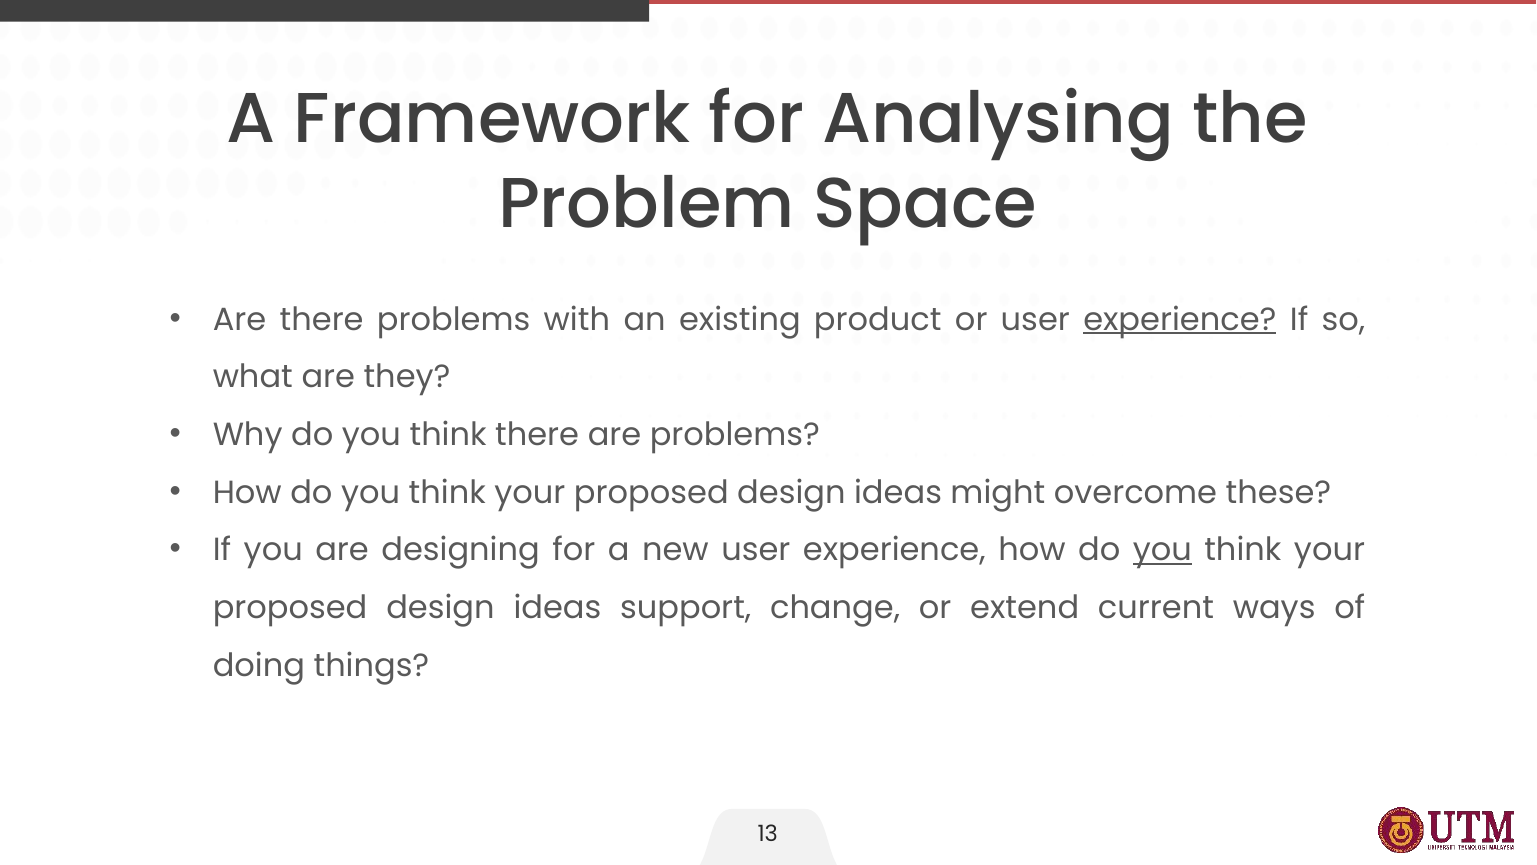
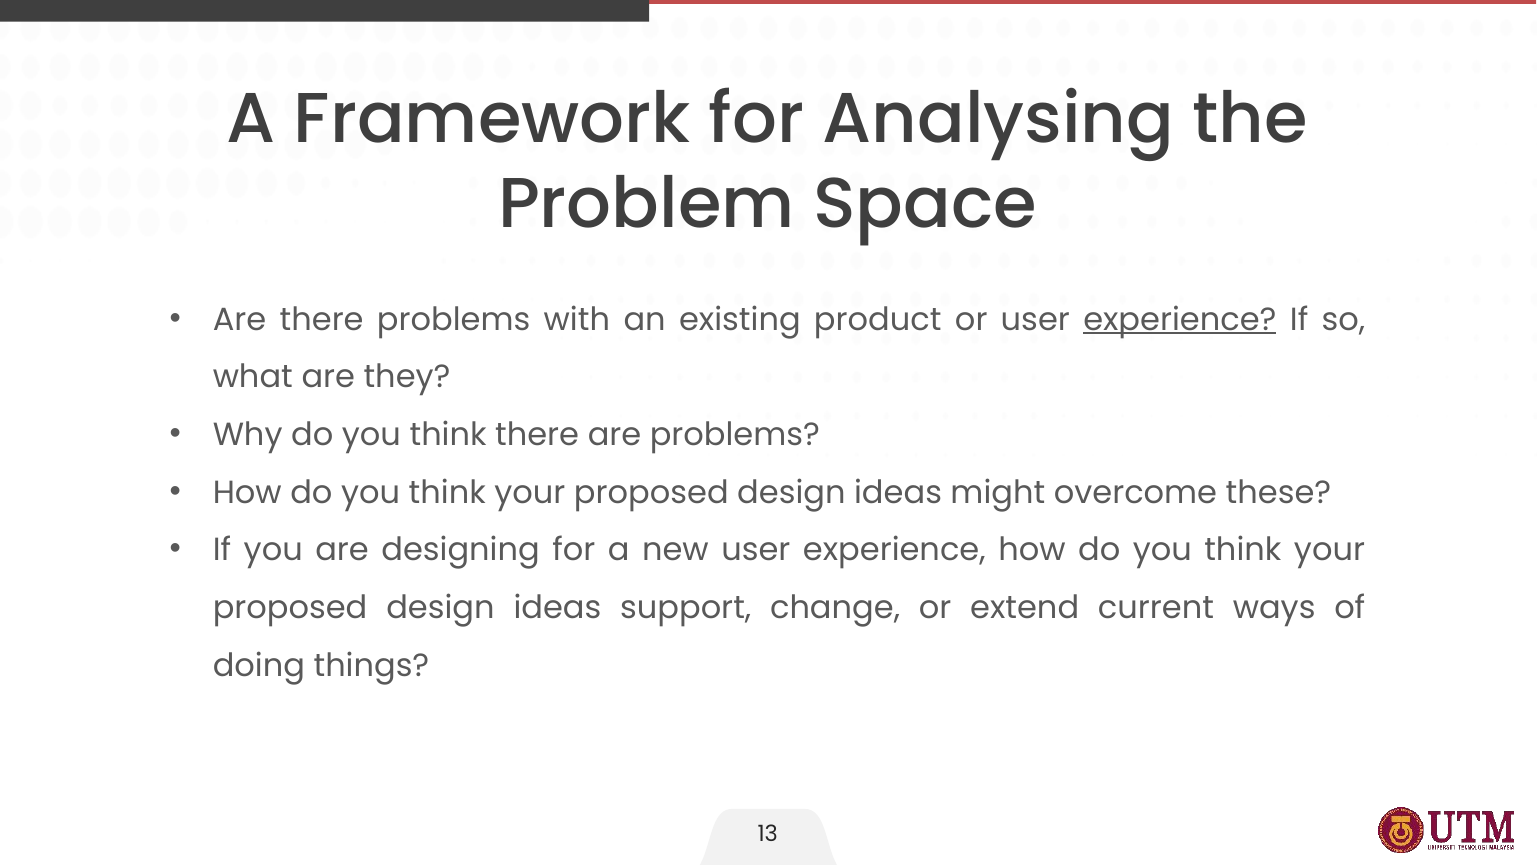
you underline: present -> none (1162, 550)
